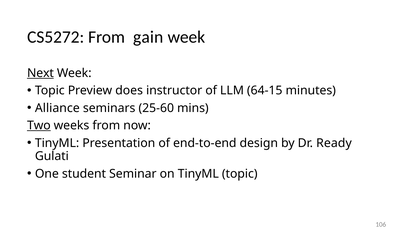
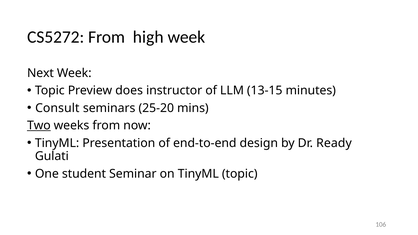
gain: gain -> high (148, 37)
Next underline: present -> none (40, 73)
64-15: 64-15 -> 13-15 (265, 91)
Alliance: Alliance -> Consult (57, 108)
25-60: 25-60 -> 25-20 (156, 108)
